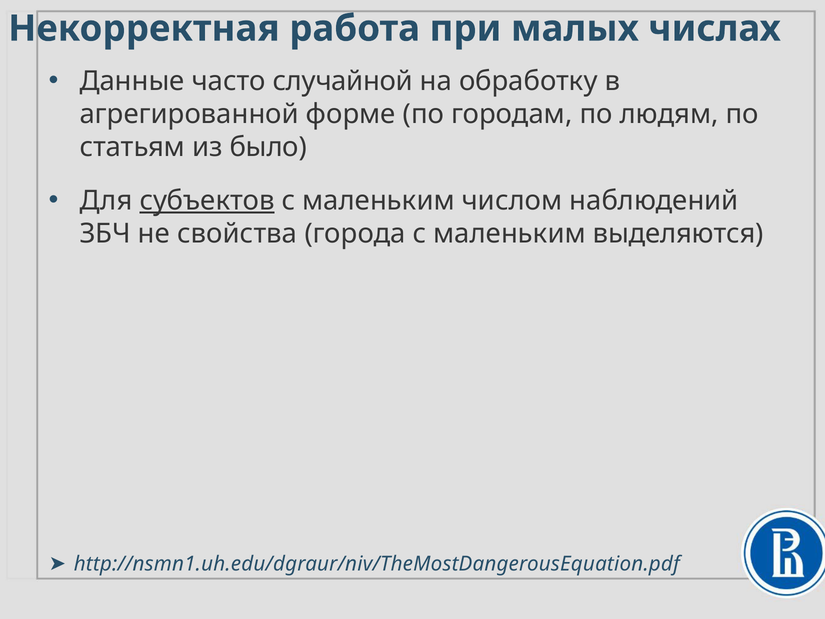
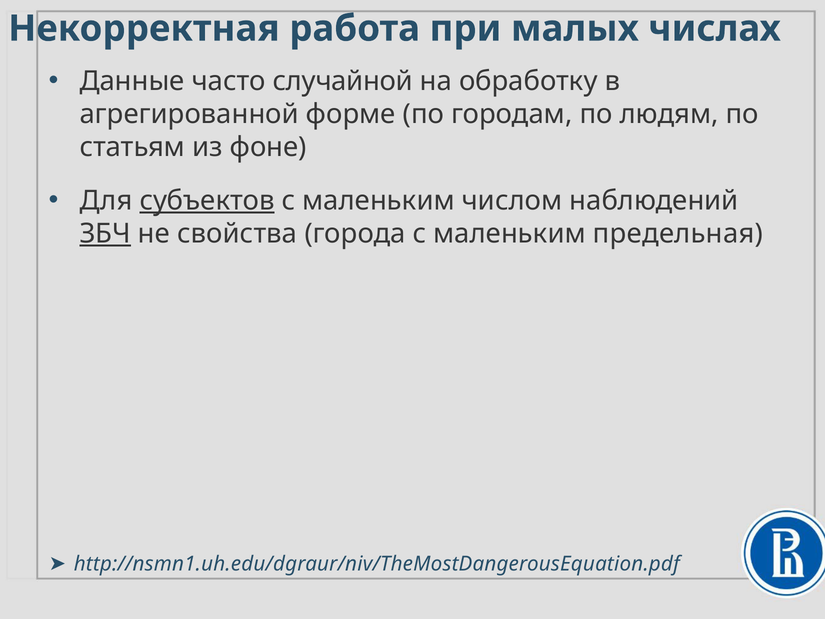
было: было -> фоне (268, 147)
ЗБЧ underline: none -> present (105, 234)
выделяются: выделяются -> предельная (678, 234)
